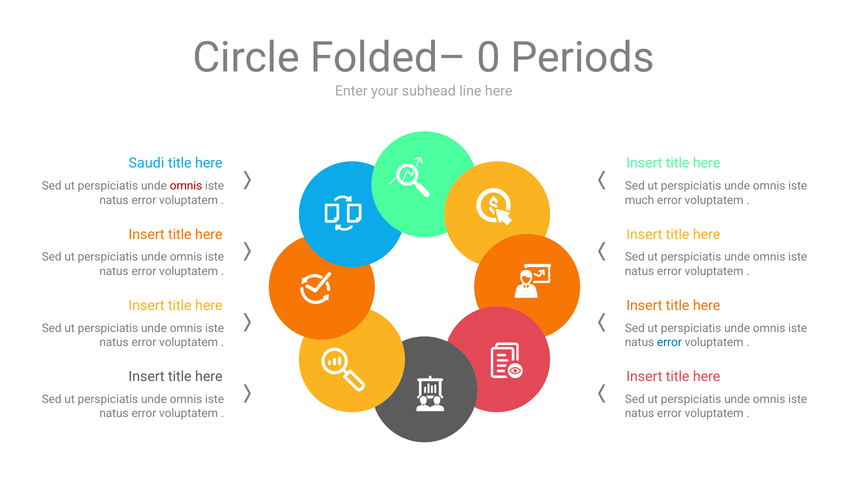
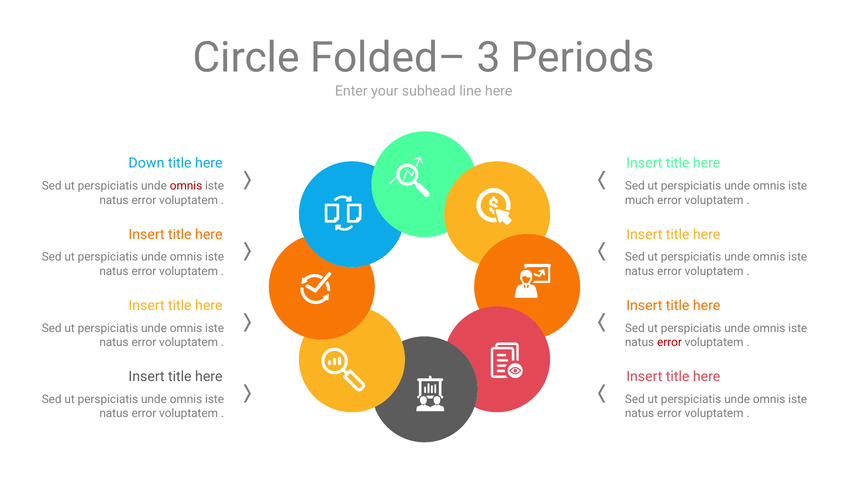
0: 0 -> 3 (488, 58)
Saudi: Saudi -> Down (146, 163)
error colour: blue -> red (669, 343)
